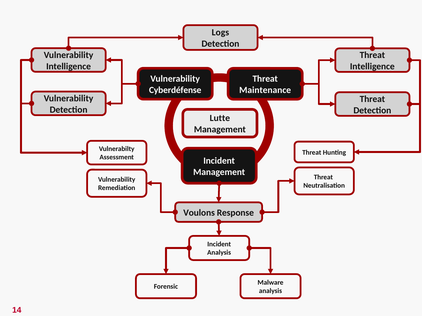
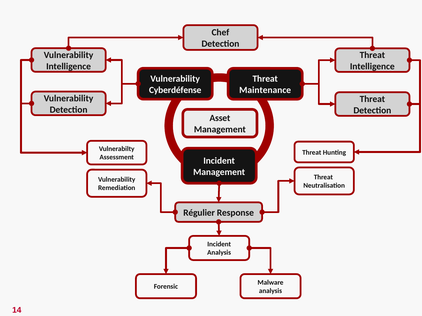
Logs: Logs -> Chef (220, 33)
Lutte: Lutte -> Asset (220, 118)
Voulons: Voulons -> Régulier (199, 213)
